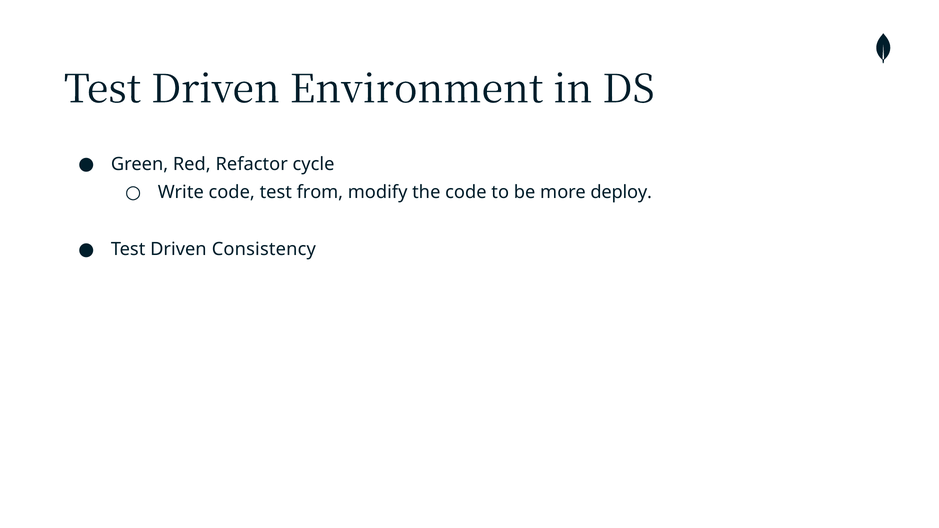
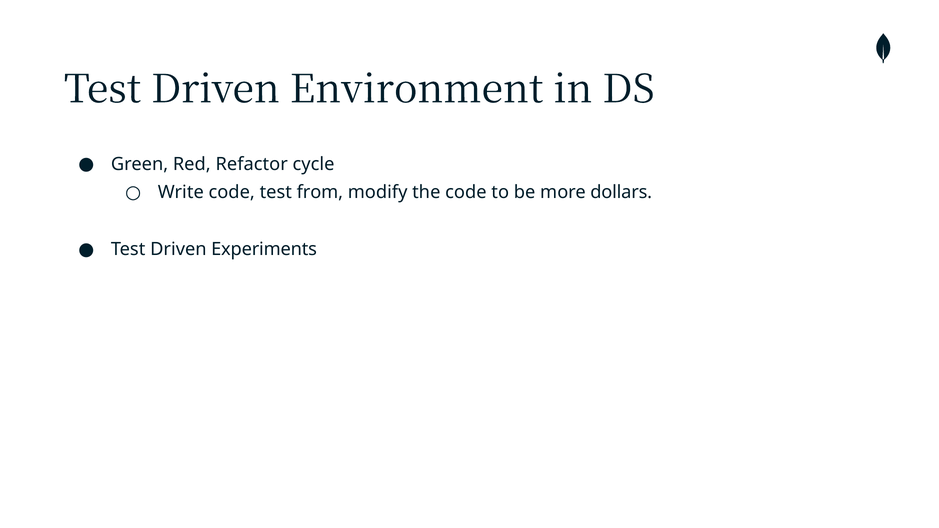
deploy: deploy -> dollars (621, 193)
Consistency: Consistency -> Experiments (264, 249)
